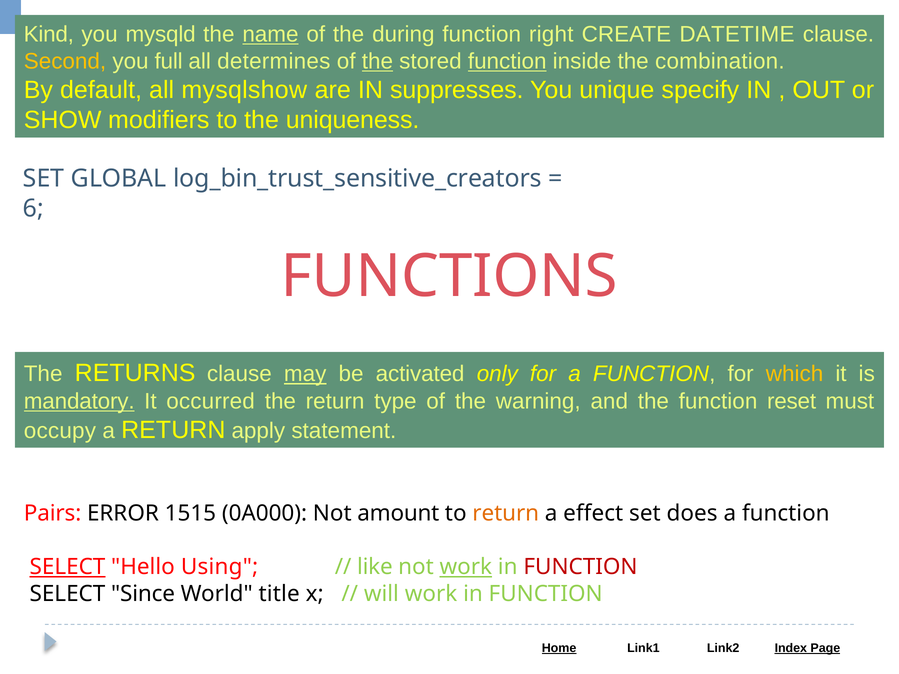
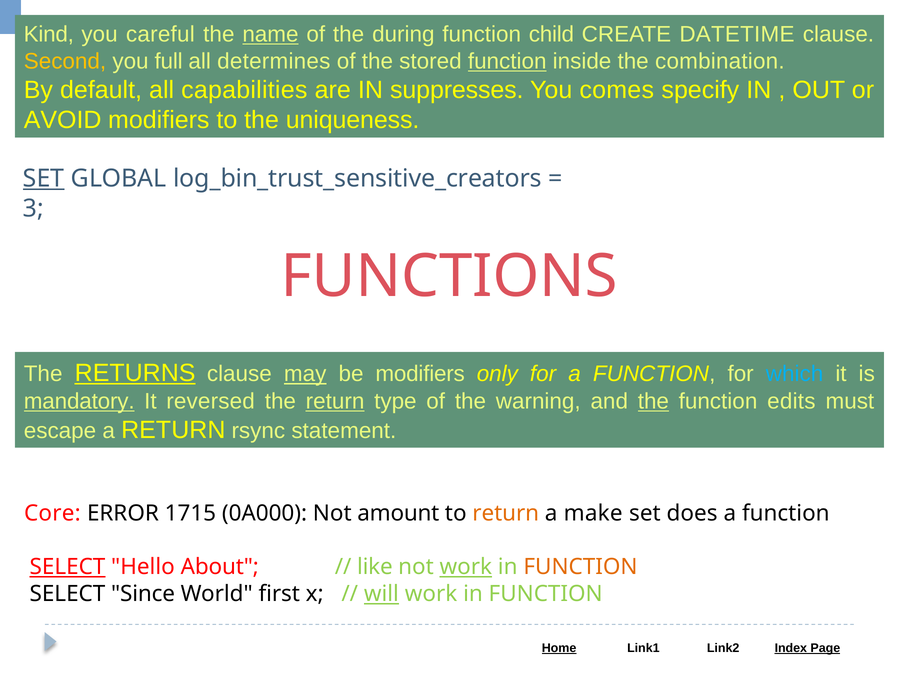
mysqld: mysqld -> careful (160, 34)
right: right -> child (551, 34)
the underline: present -> none (377, 61)
mysqlshow: mysqlshow -> capabilities (244, 90)
unique: unique -> comes (617, 90)
SHOW: SHOW -> AVOID (63, 120)
SET underline: none -> present (44, 178)
6: 6 -> 3 (33, 208)
RETURNS underline: none -> present (135, 373)
be activated: activated -> modifiers (420, 374)
which colour: yellow -> light blue (795, 374)
occurred: occurred -> reversed (211, 402)
return underline: none -> present (335, 402)
the underline: none -> present (653, 402)
reset: reset -> edits (791, 402)
occupy: occupy -> escape (60, 431)
apply: apply -> rsync (258, 431)
Pairs: Pairs -> Core (52, 513)
1515: 1515 -> 1715 (190, 513)
effect: effect -> make (593, 513)
Using: Using -> About (220, 567)
FUNCTION colour: red -> orange (580, 567)
title: title -> first (279, 594)
will underline: none -> present (381, 594)
